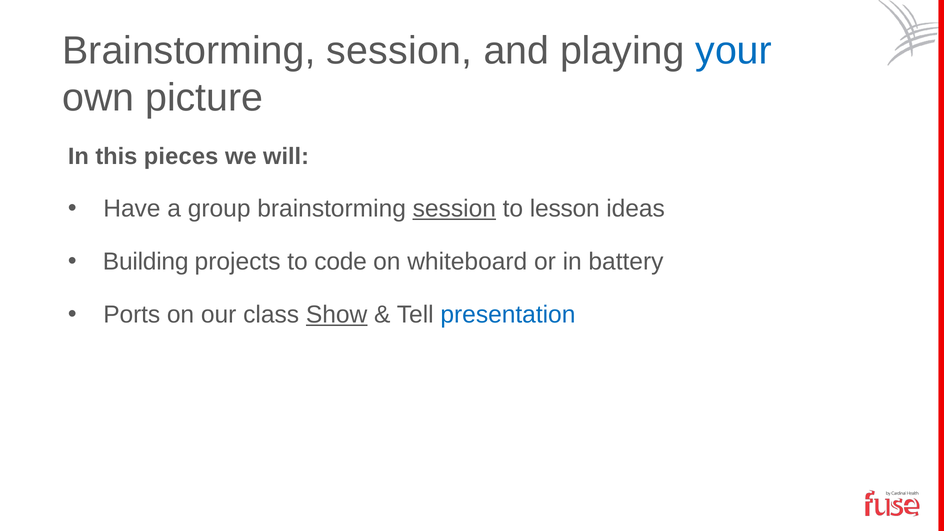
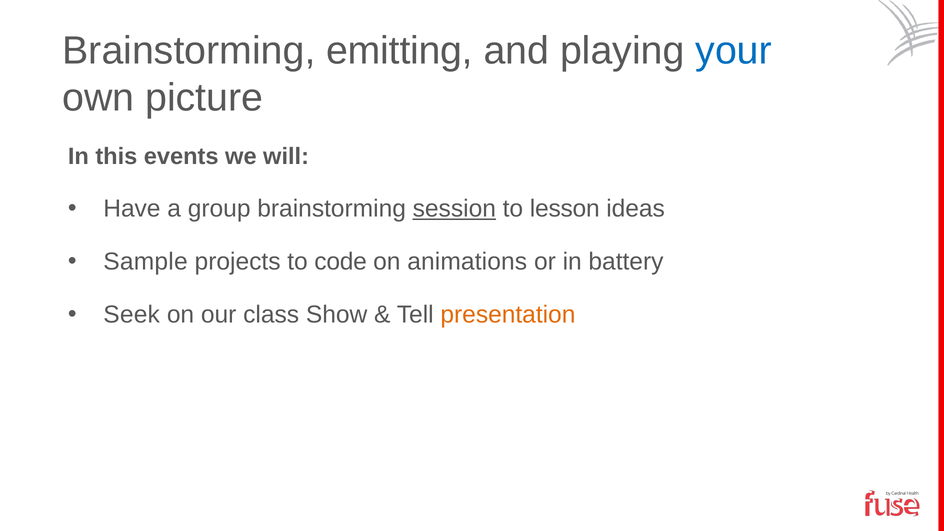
session: session -> emitting (400, 51)
pieces: pieces -> events (181, 157)
Building: Building -> Sample (145, 261)
whiteboard: whiteboard -> animations (467, 261)
Ports: Ports -> Seek (132, 314)
Show underline: present -> none (337, 314)
presentation colour: blue -> orange (508, 314)
